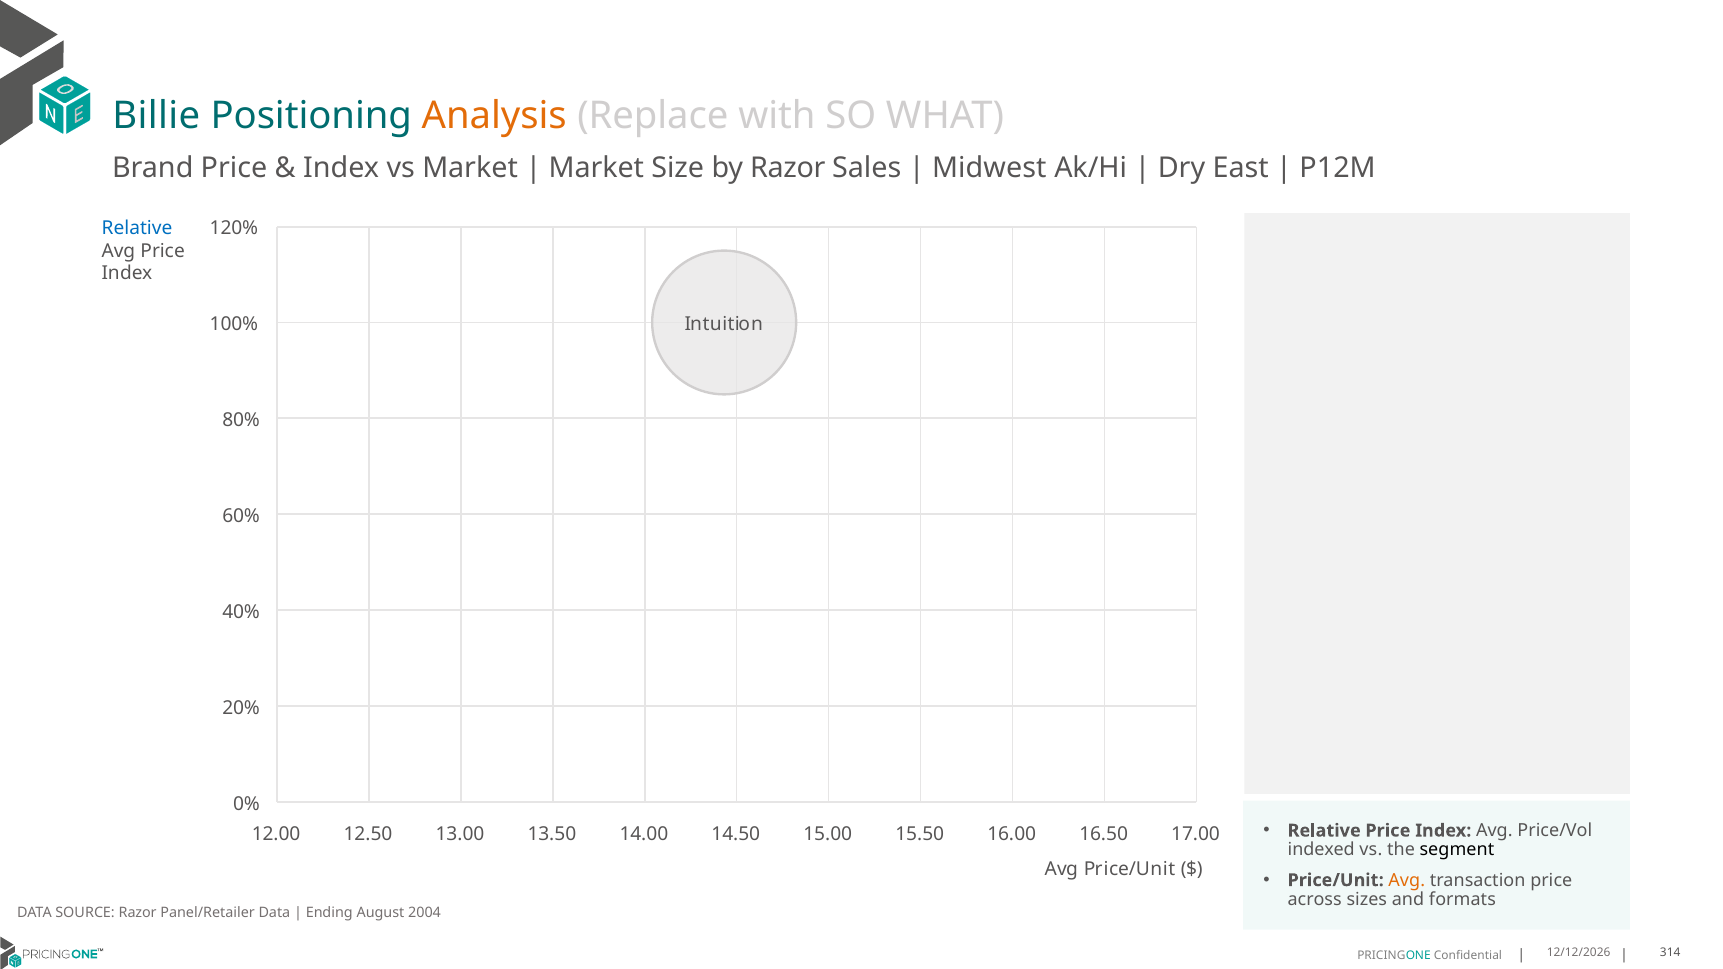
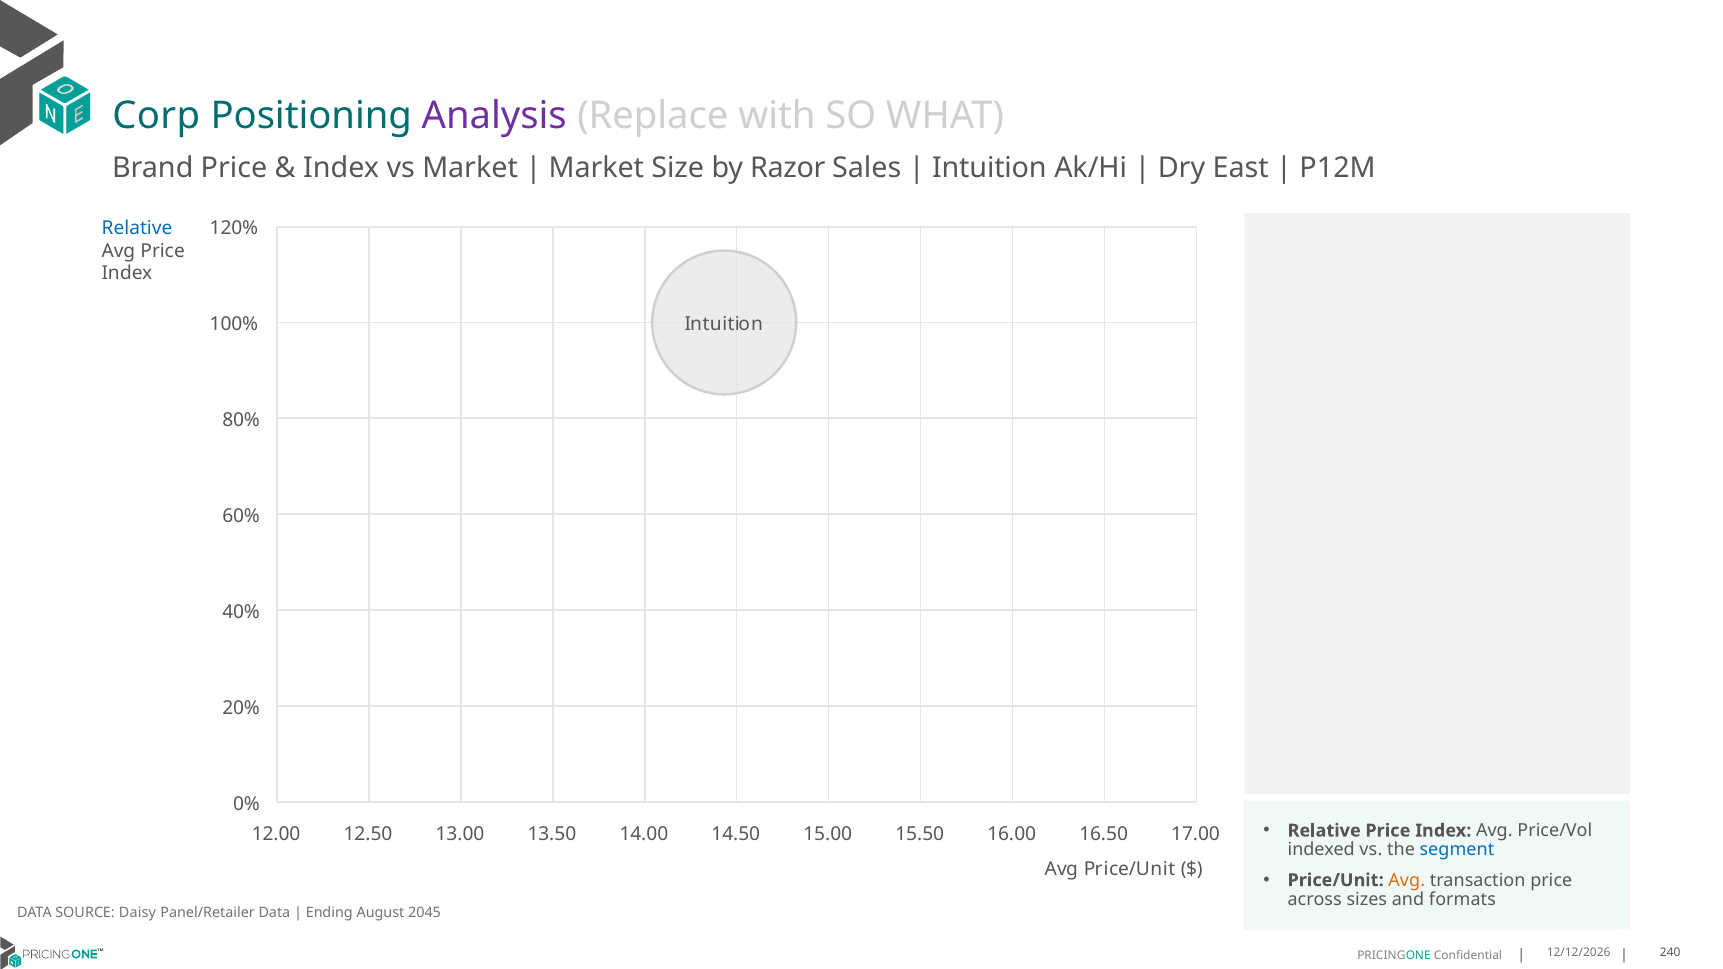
Billie: Billie -> Corp (156, 116)
Analysis colour: orange -> purple (494, 116)
Midwest: Midwest -> Intuition (989, 168)
segment colour: black -> blue (1457, 850)
SOURCE Razor: Razor -> Daisy (138, 913)
2004: 2004 -> 2045 (425, 913)
314: 314 -> 240 (1670, 953)
